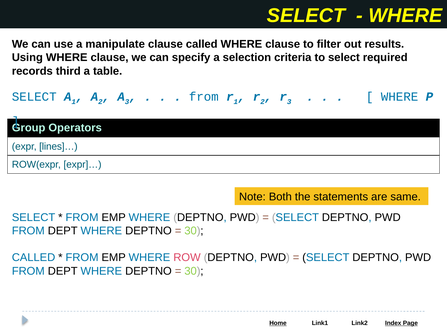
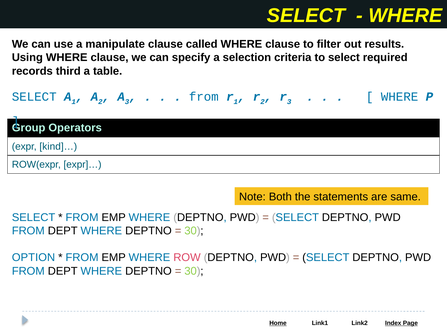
lines]…: lines]… -> kind]… (58, 146)
CALLED: CALLED -> OPTION (33, 257)
